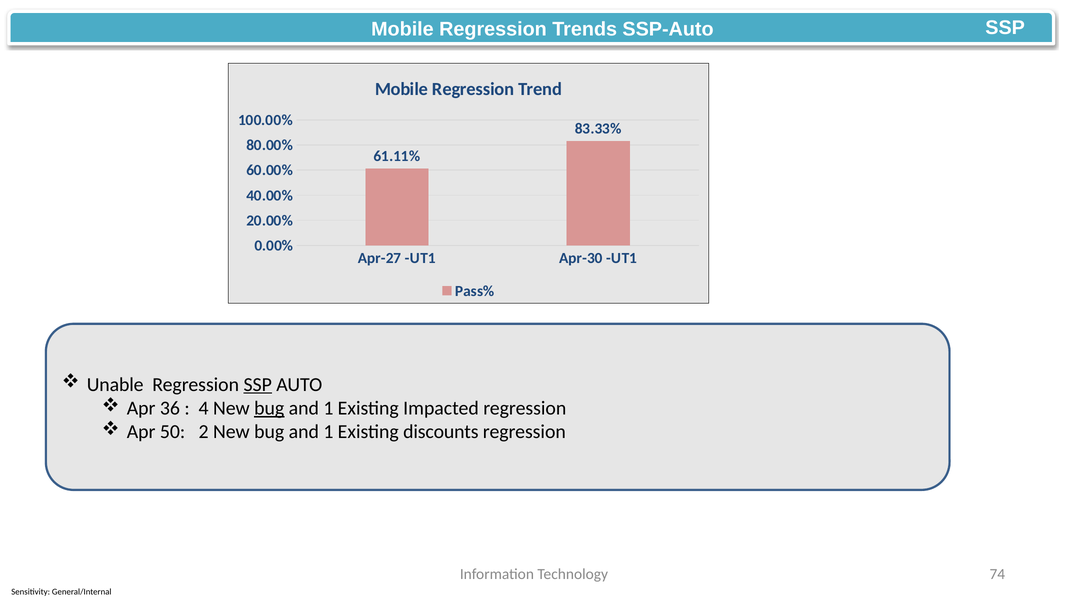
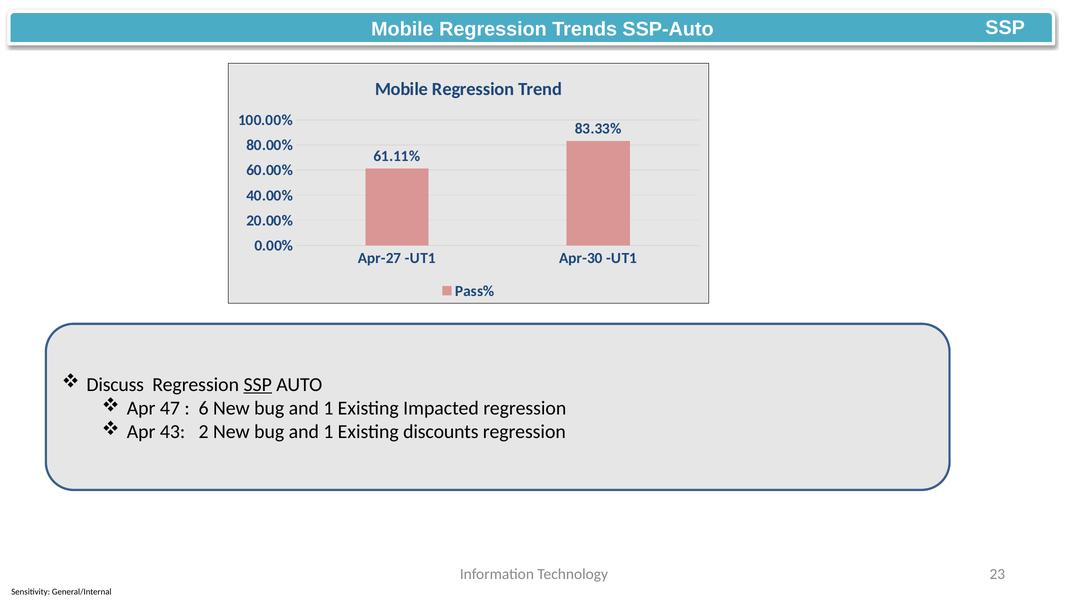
Unable: Unable -> Discuss (115, 385)
36: 36 -> 47 (170, 408)
4: 4 -> 6 (204, 408)
bug underline: present -> none (269, 408)
50: 50 -> 43 (173, 432)
74: 74 -> 23 (997, 574)
